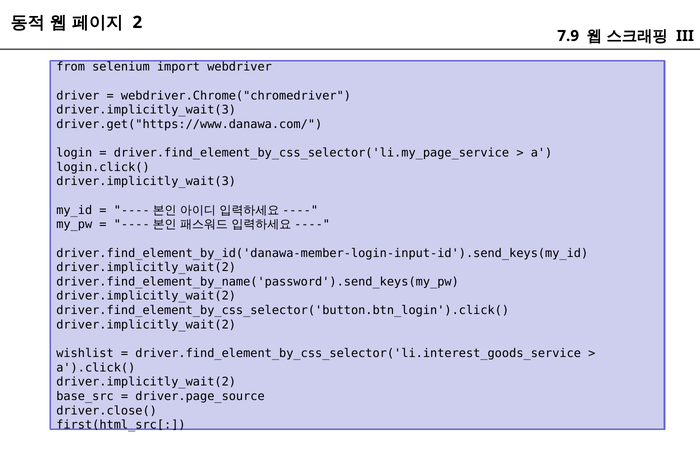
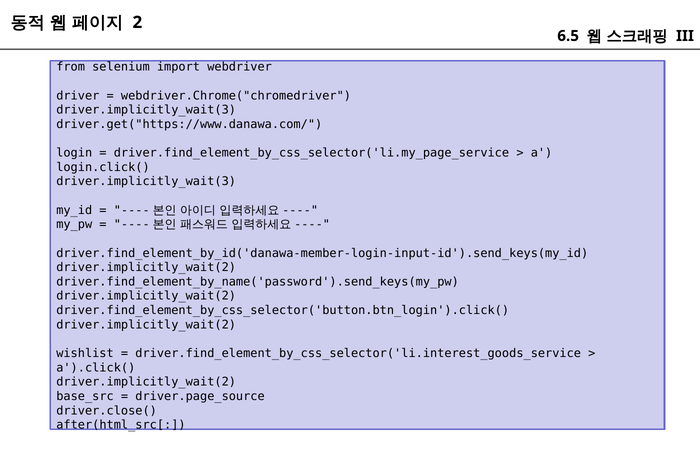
7.9: 7.9 -> 6.5 (568, 36)
first(html_src[: first(html_src[ -> after(html_src[ (121, 425)
